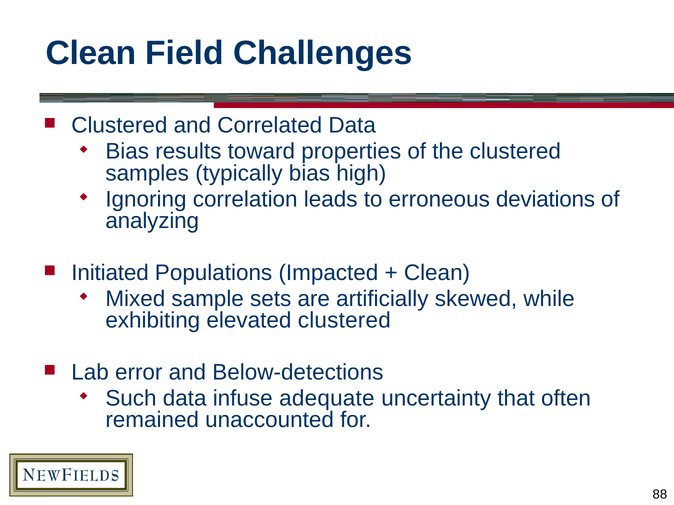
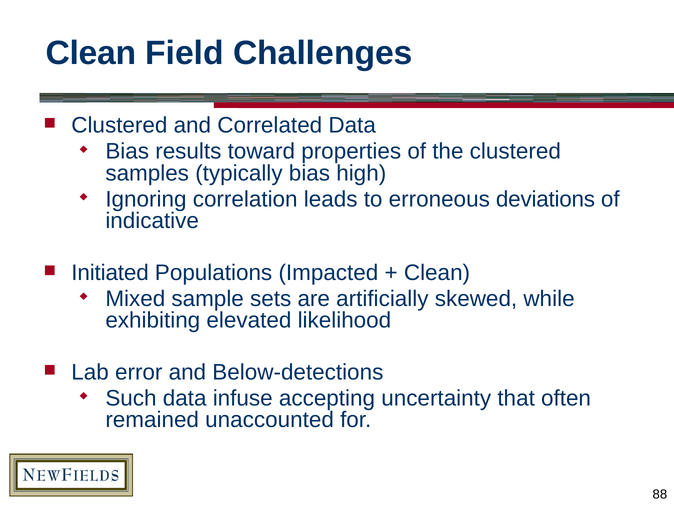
analyzing: analyzing -> indicative (152, 221)
elevated clustered: clustered -> likelihood (344, 321)
adequate: adequate -> accepting (327, 399)
